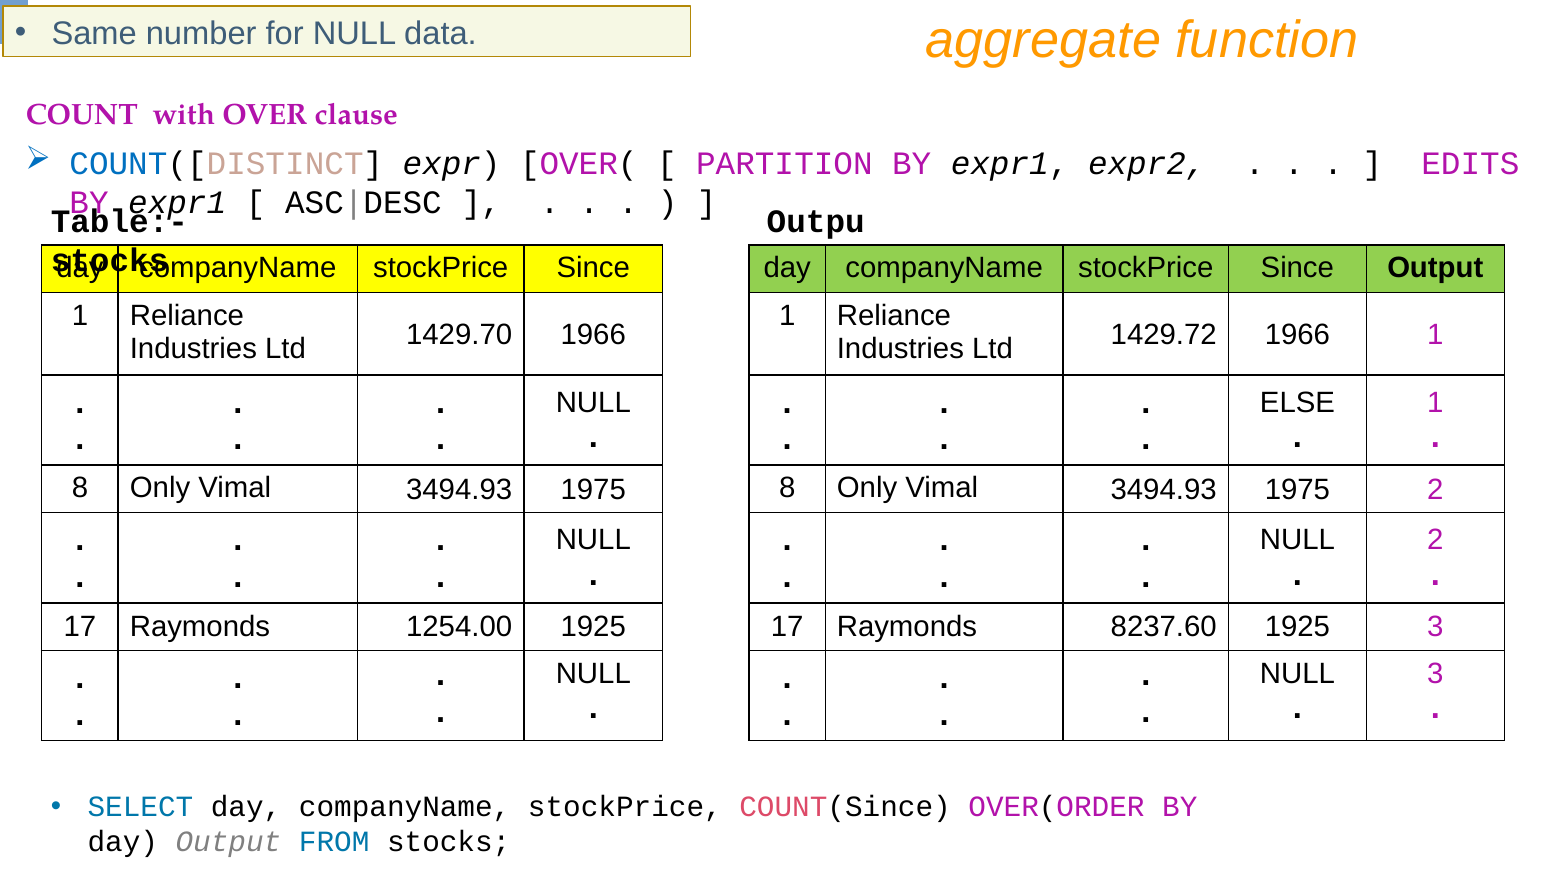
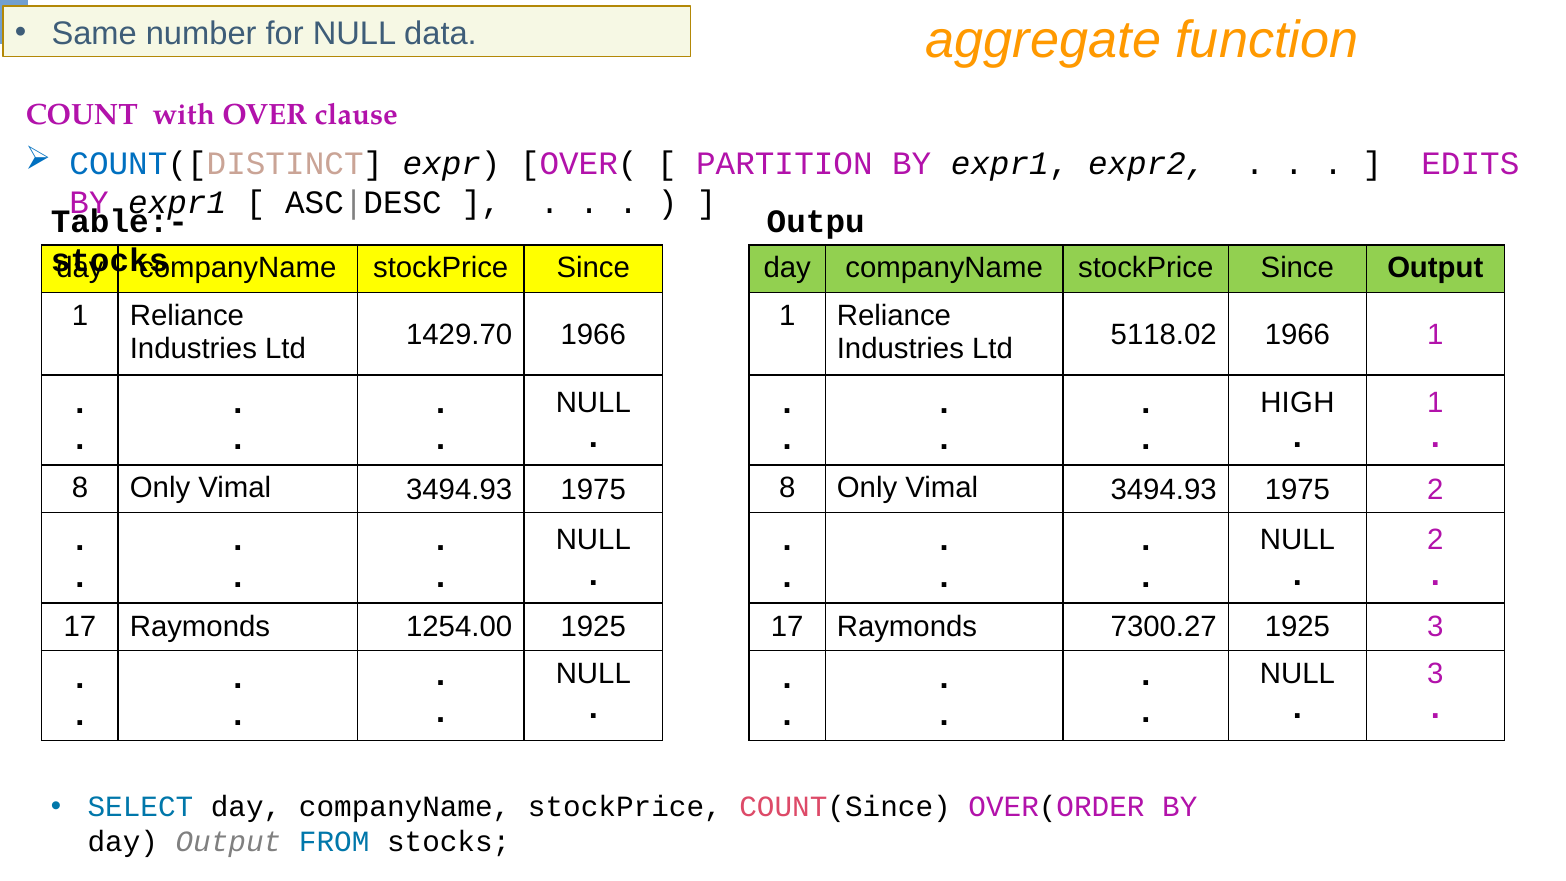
1429.72: 1429.72 -> 5118.02 (1164, 334)
ELSE: ELSE -> HIGH (1297, 402)
8237.60: 8237.60 -> 7300.27 (1164, 627)
